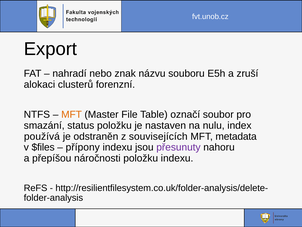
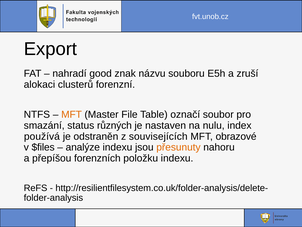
nebo: nebo -> good (101, 73)
status položku: položku -> různých (114, 125)
metadata: metadata -> obrazové (236, 136)
přípony: přípony -> analýze (83, 147)
přesunuty colour: purple -> orange (178, 147)
náročnosti: náročnosti -> forenzních (97, 158)
